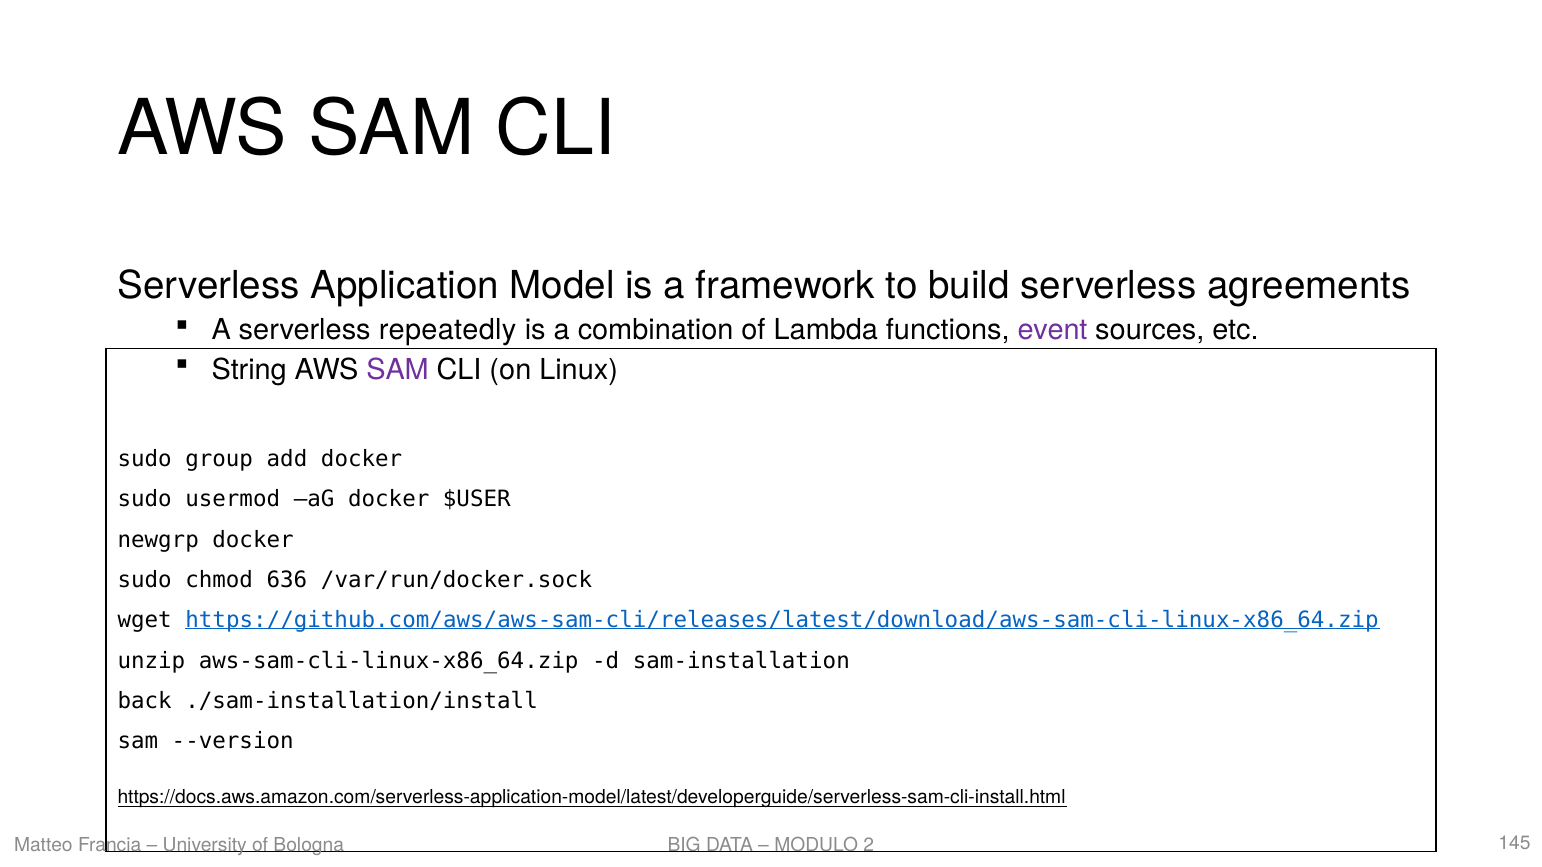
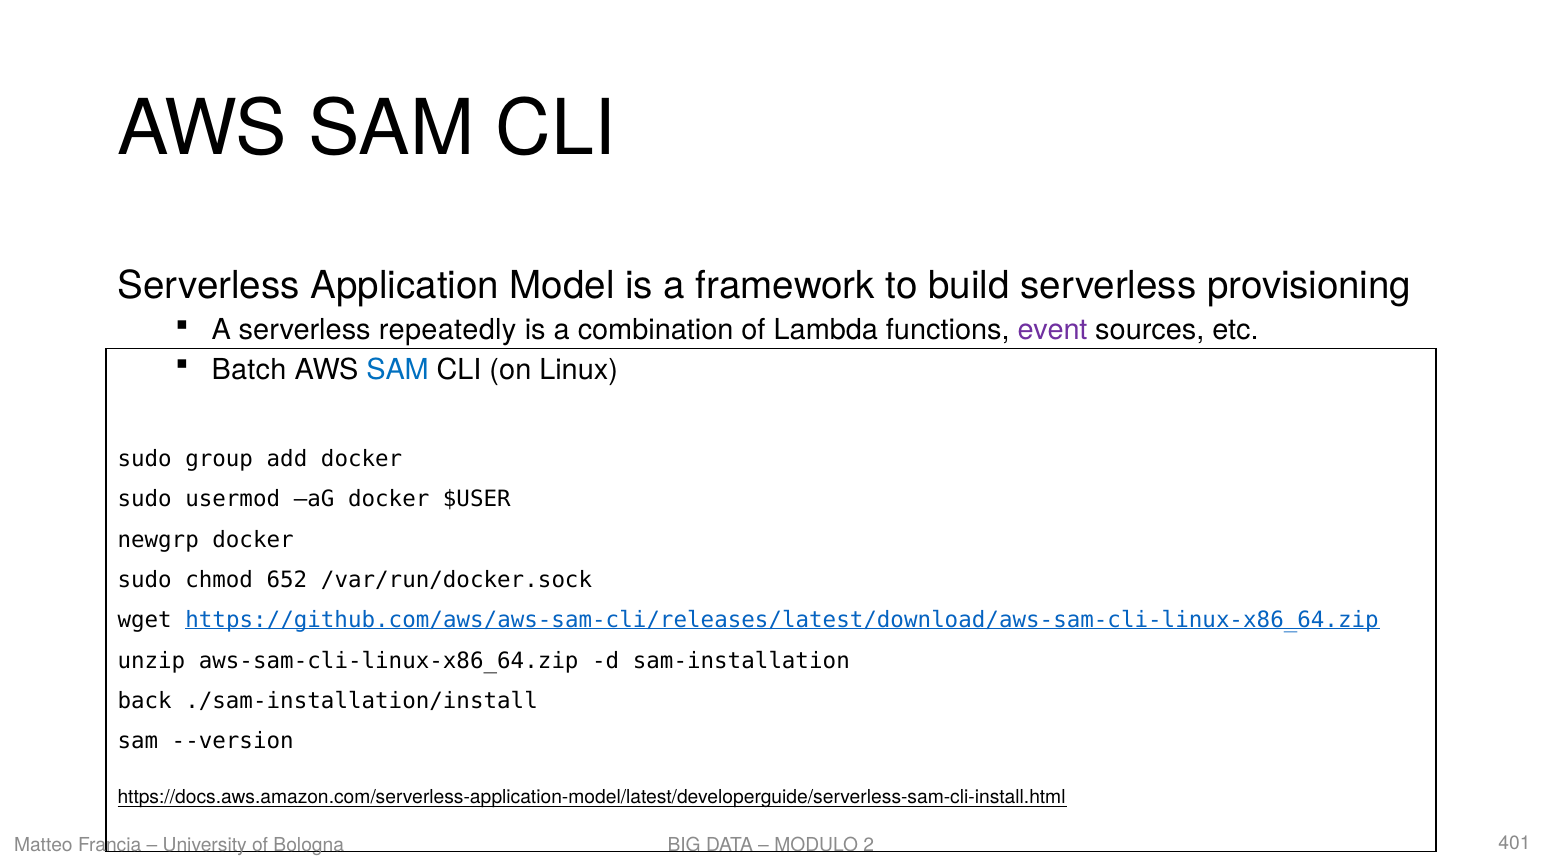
agreements: agreements -> provisioning (1309, 286)
String: String -> Batch (249, 370)
SAM colour: purple -> blue (398, 370)
636: 636 -> 652 (287, 580)
145: 145 -> 401 (1514, 843)
